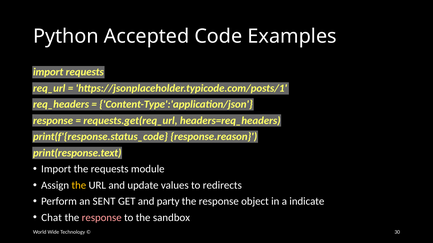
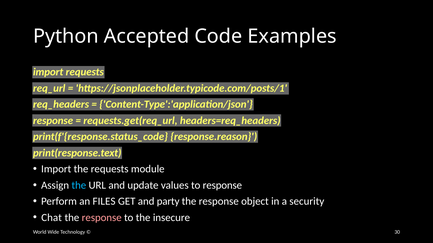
the colour: yellow -> light blue (79, 186)
to redirects: redirects -> response (222, 186)
SENT: SENT -> FILES (104, 202)
indicate: indicate -> security (307, 202)
sandbox: sandbox -> insecure (171, 218)
